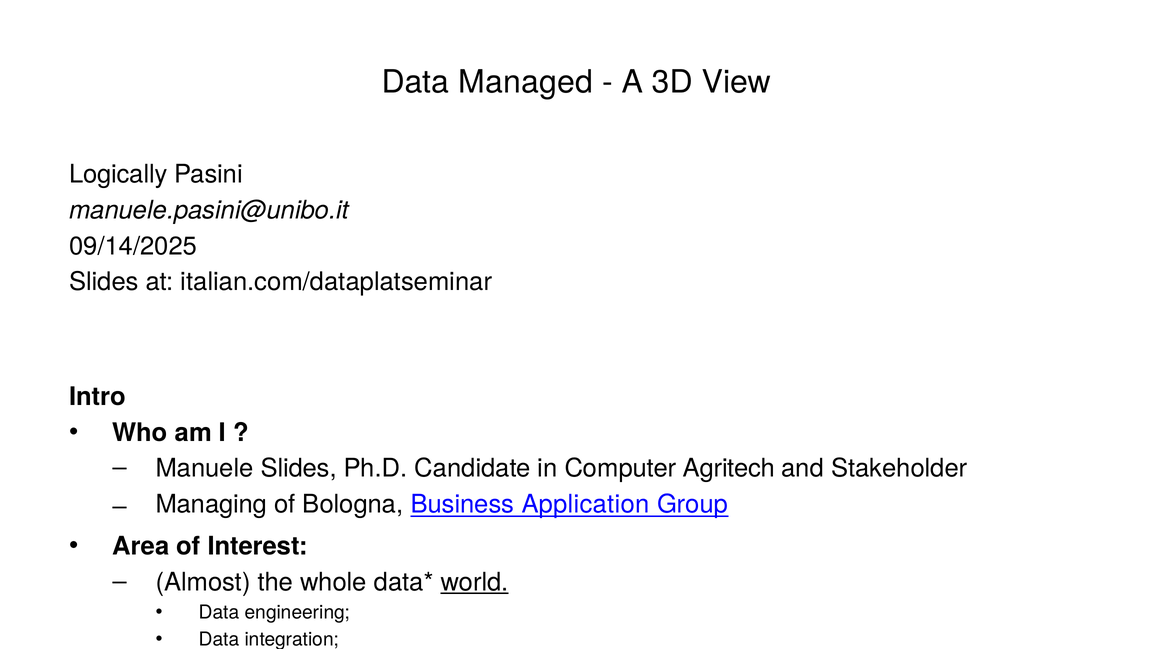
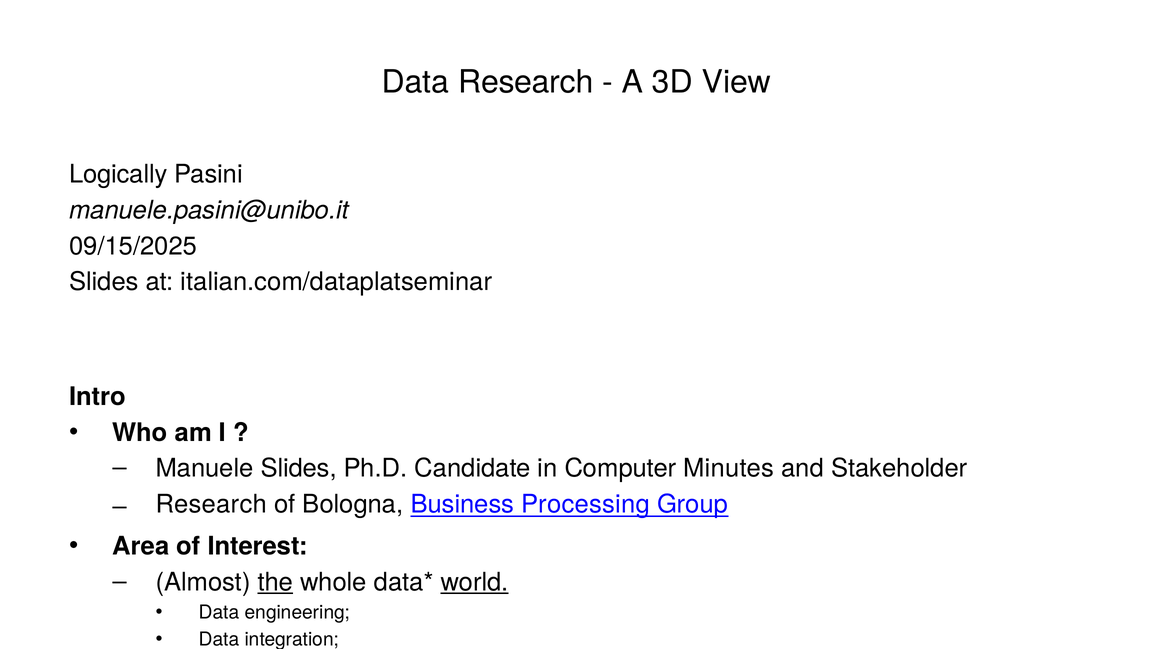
Data Managed: Managed -> Research (526, 82)
09/14/2025: 09/14/2025 -> 09/15/2025 (133, 246)
Computer Agritech: Agritech -> Minutes (729, 468)
Managing: Managing -> Research (211, 504)
Application: Application -> Processing (586, 504)
the underline: none -> present (275, 582)
